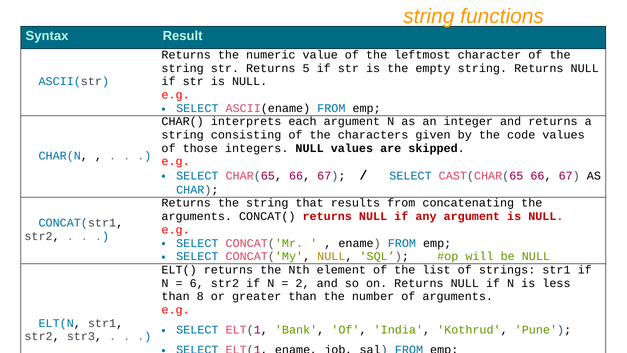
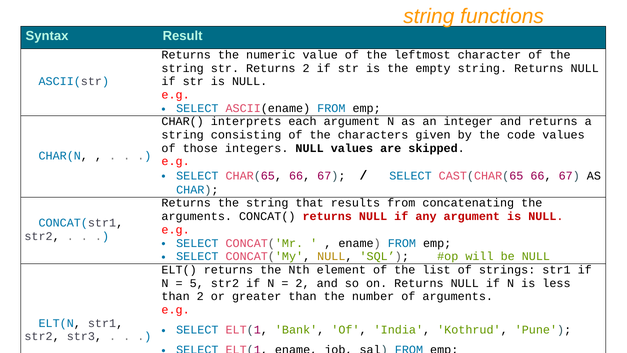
Returns 5: 5 -> 2 (306, 68)
6: 6 -> 5 (197, 283)
than 8: 8 -> 2 (200, 296)
